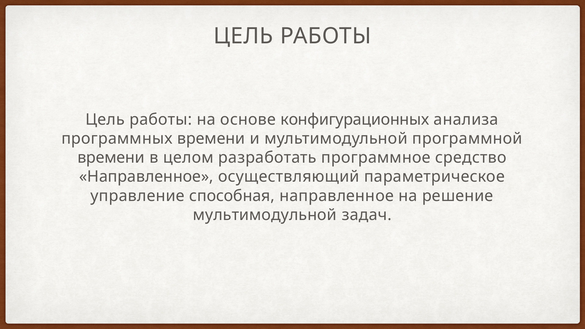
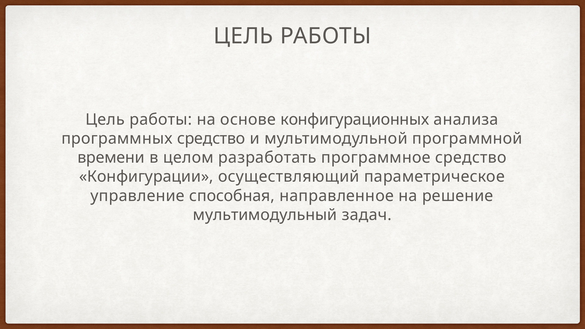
программных времени: времени -> средство (211, 139)
Направленное: Направленное -> Конфигурации (146, 177)
мультимодульной: мультимодульной -> мультимодульный (265, 215)
